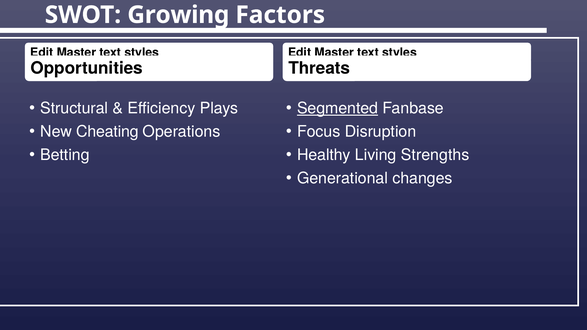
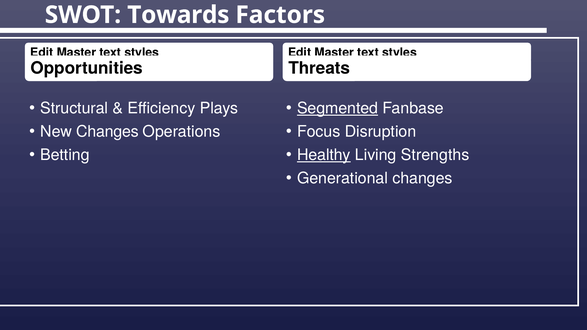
Growing: Growing -> Towards (178, 15)
New Cheating: Cheating -> Changes (107, 132)
Healthy underline: none -> present (324, 155)
